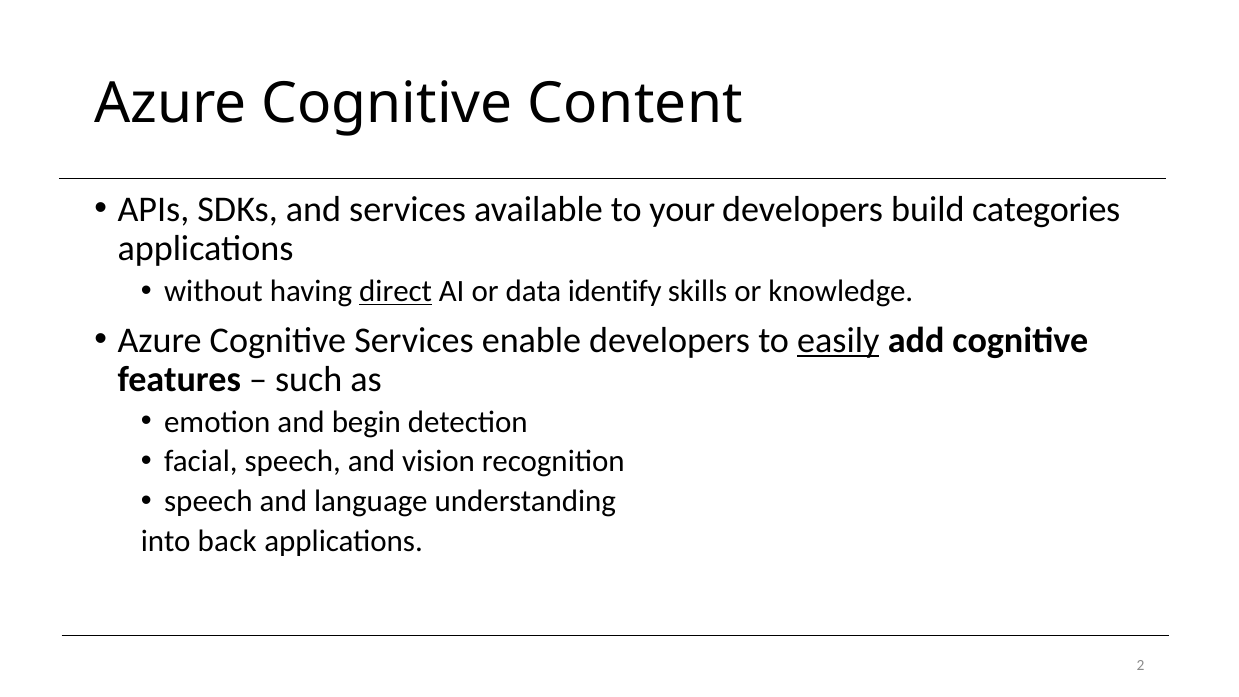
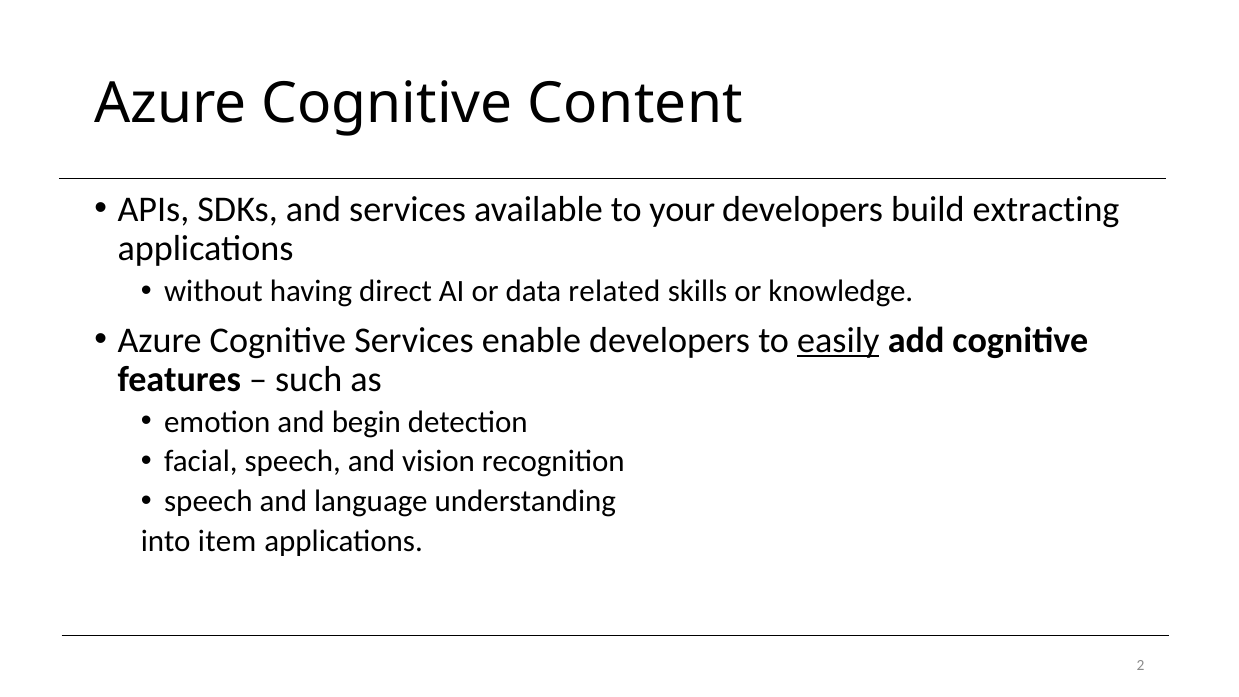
categories: categories -> extracting (1046, 209)
direct underline: present -> none (396, 291)
identify: identify -> related (614, 291)
back: back -> item (227, 541)
